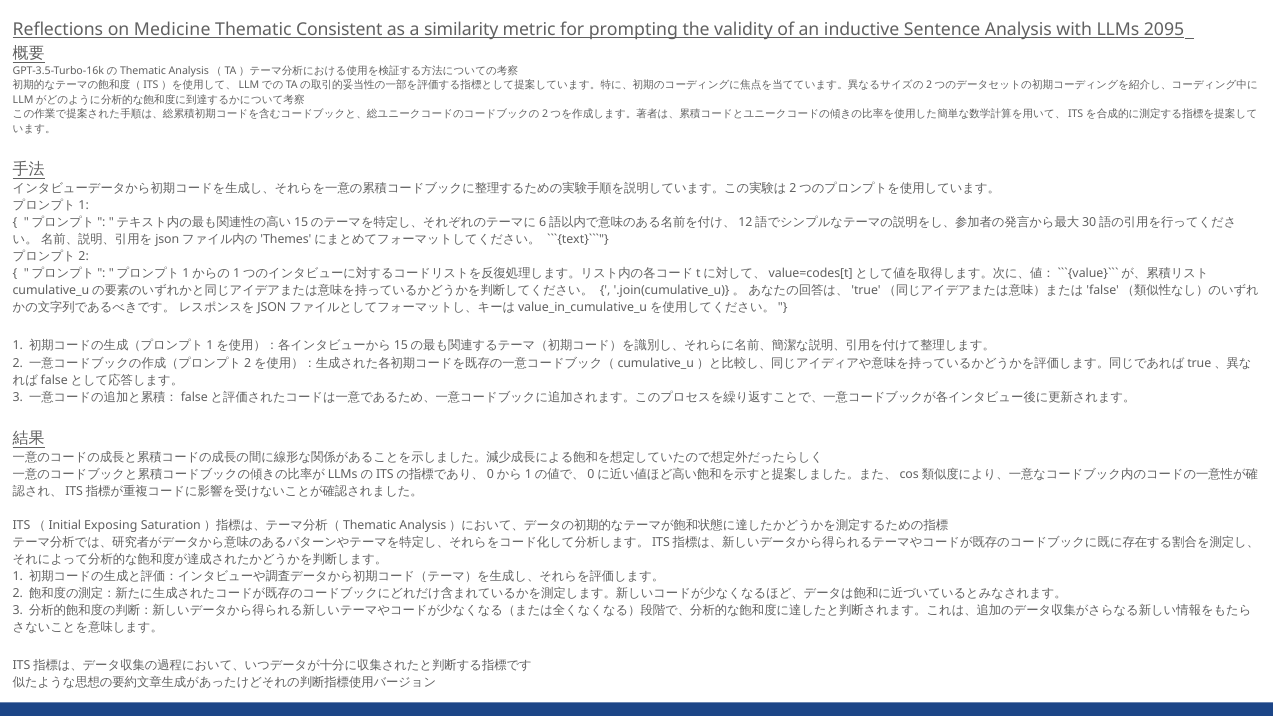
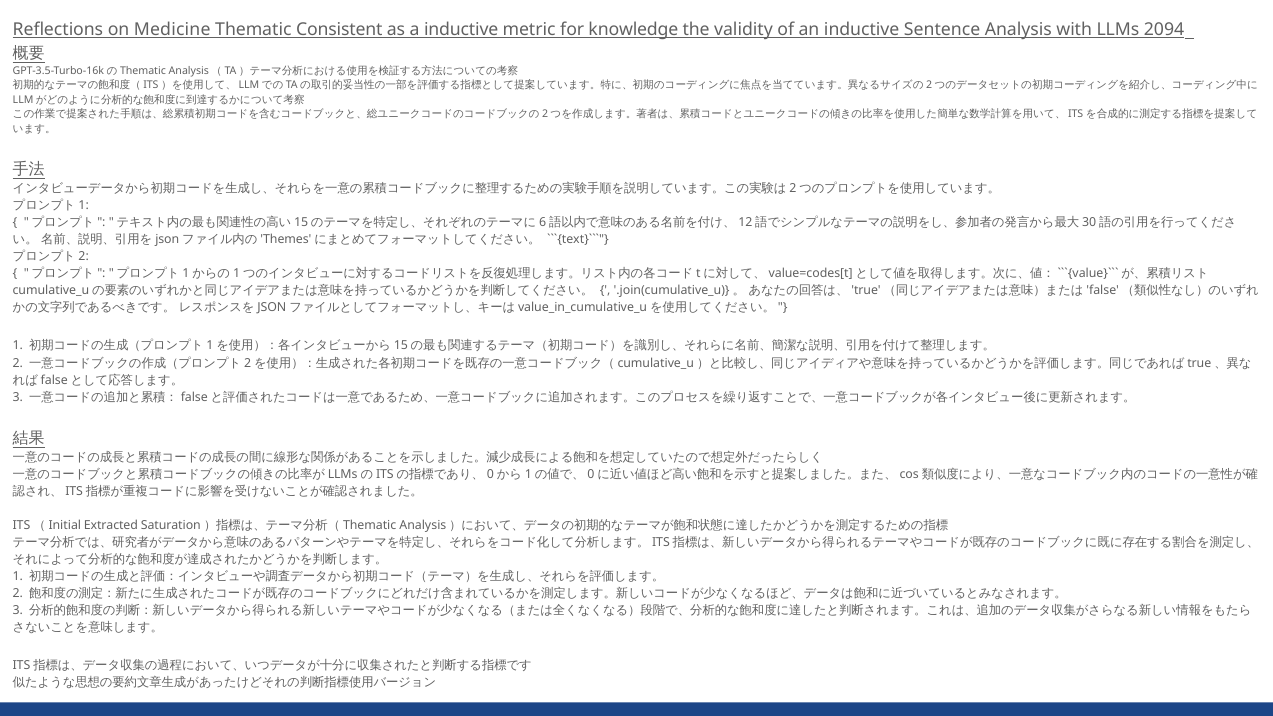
a similarity: similarity -> inductive (461, 30)
prompting: prompting -> knowledge (633, 30)
2095: 2095 -> 2094 (1164, 30)
Exposing: Exposing -> Extracted (111, 525)
